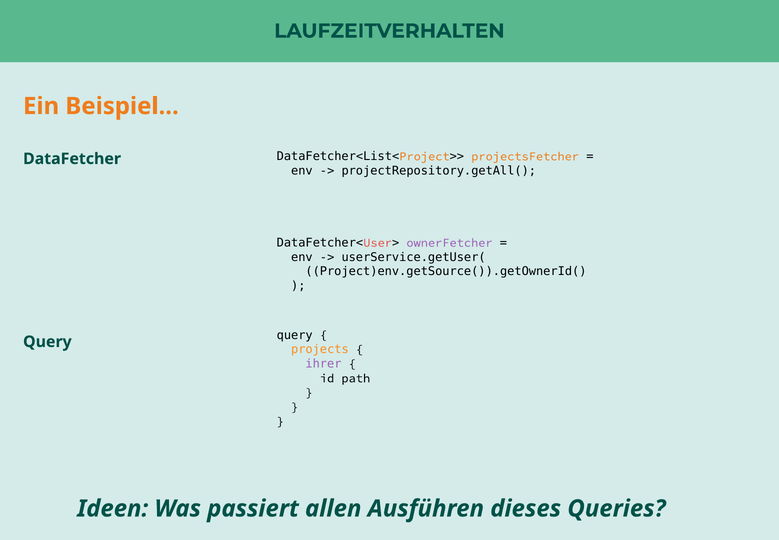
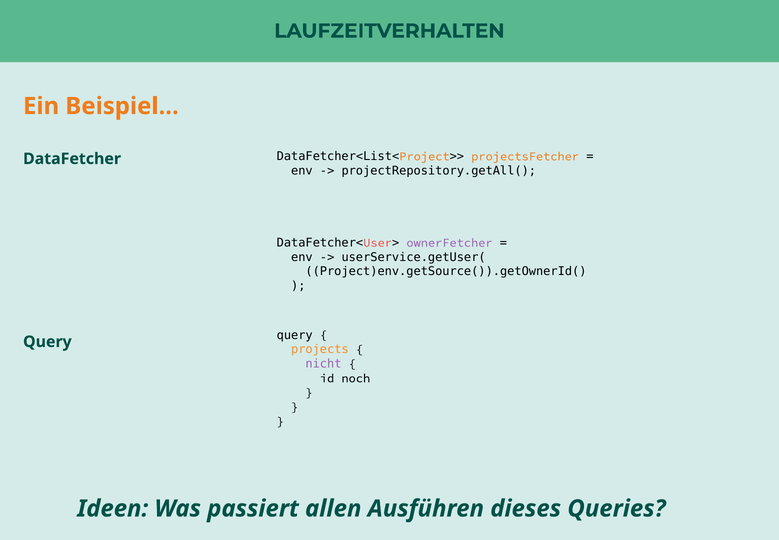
ihrer: ihrer -> nicht (323, 363)
path: path -> noch (356, 378)
